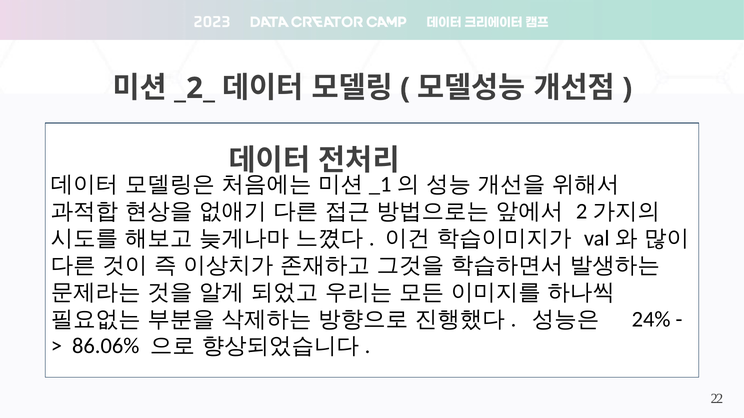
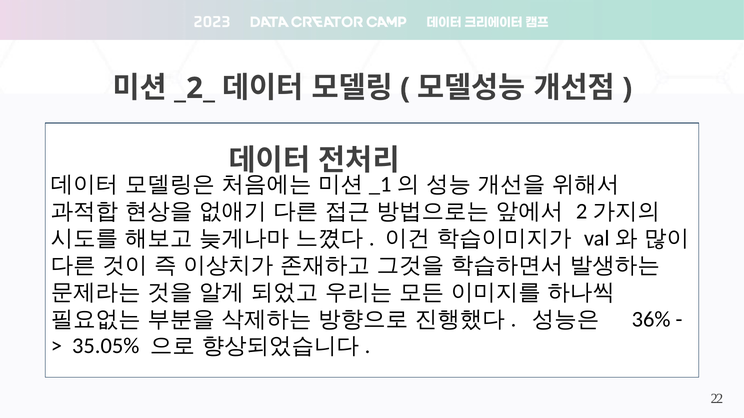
24%: 24% -> 36% (651, 320)
86.06%: 86.06% -> 35.05% (106, 346)
